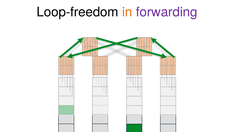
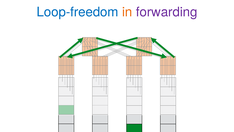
Loop-freedom colour: black -> blue (78, 12)
